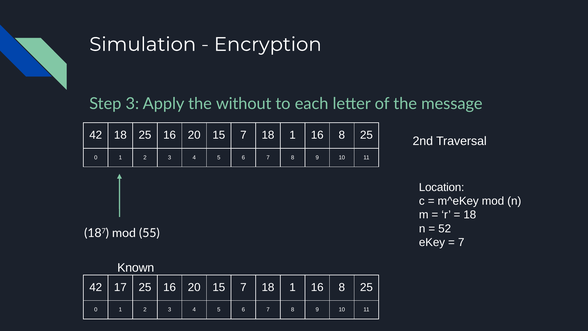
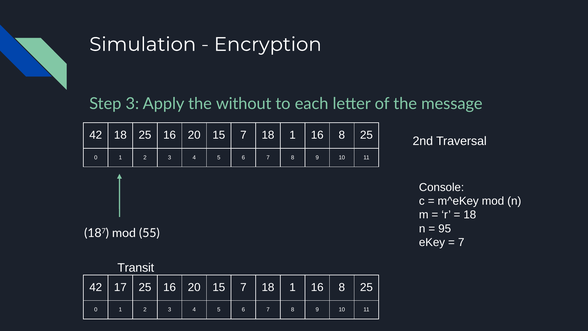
Location: Location -> Console (442, 187)
52: 52 -> 95 (445, 228)
Known: Known -> Transit (136, 268)
